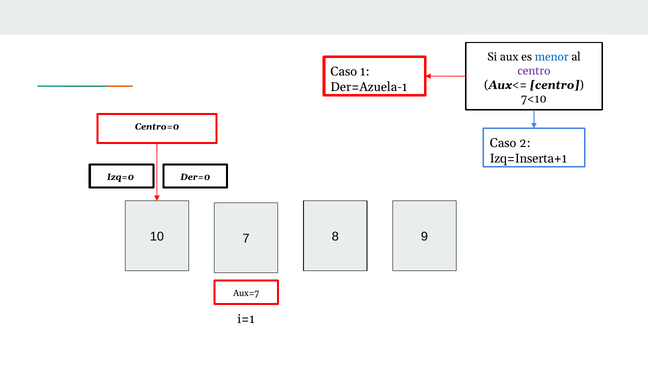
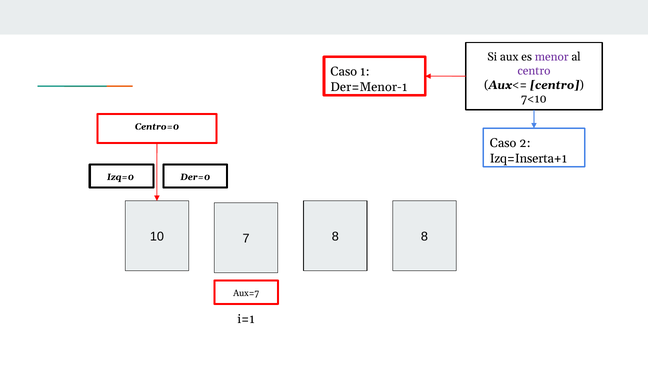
menor colour: blue -> purple (552, 57)
Der=Azuela-1: Der=Azuela-1 -> Der=Menor-1 (369, 87)
8 9: 9 -> 8 (424, 236)
